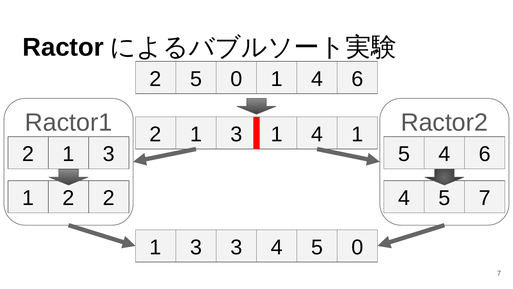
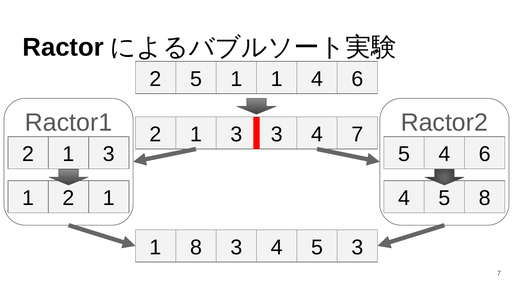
2 5 0: 0 -> 1 (236, 79)
3 1: 1 -> 3 (277, 134)
4 1: 1 -> 7 (357, 134)
2: 2 -> 1 (109, 198)
7: 7 -> 8 (485, 198)
3: 3 -> 8 (196, 247)
4 5 0: 0 -> 3 (357, 247)
